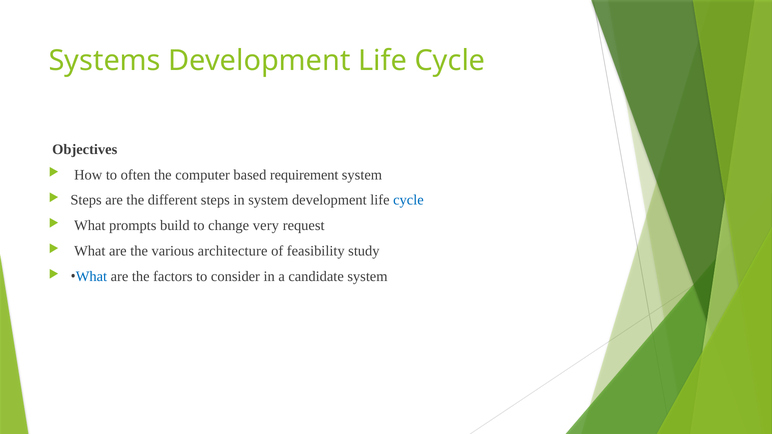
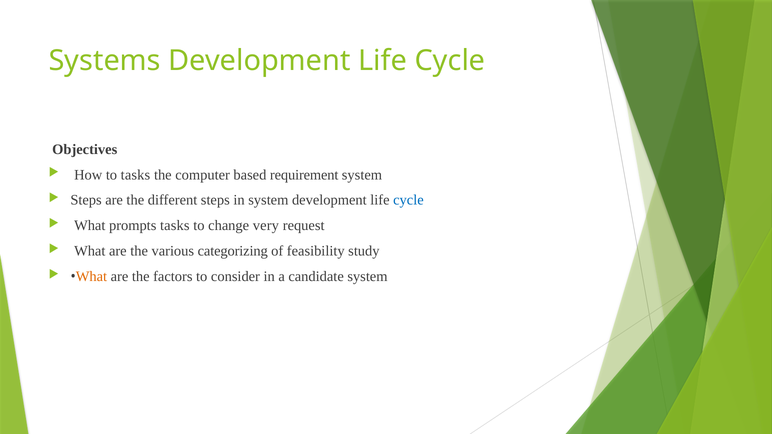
to often: often -> tasks (135, 175)
prompts build: build -> tasks (175, 226)
architecture: architecture -> categorizing (233, 251)
What colour: blue -> orange (91, 276)
